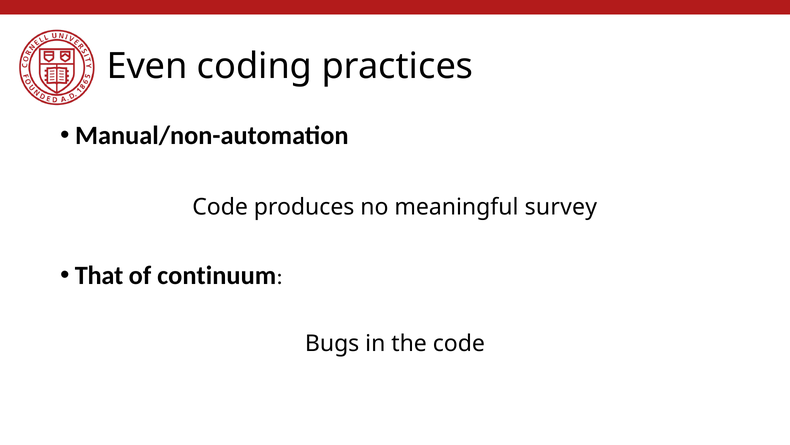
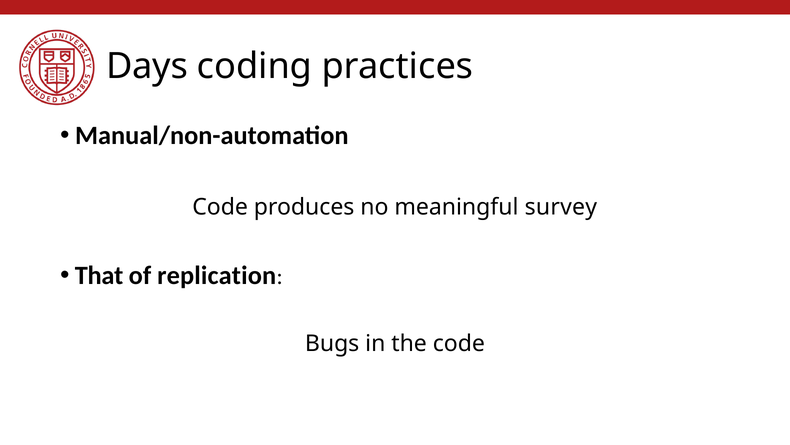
Even: Even -> Days (147, 66)
continuum: continuum -> replication (217, 275)
